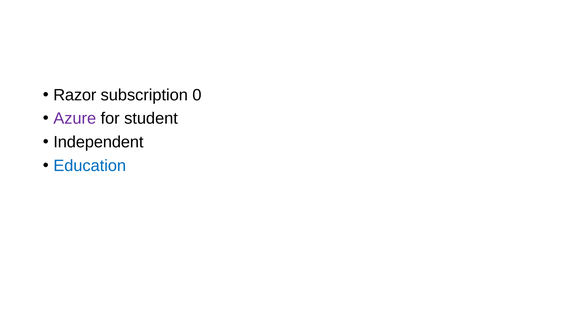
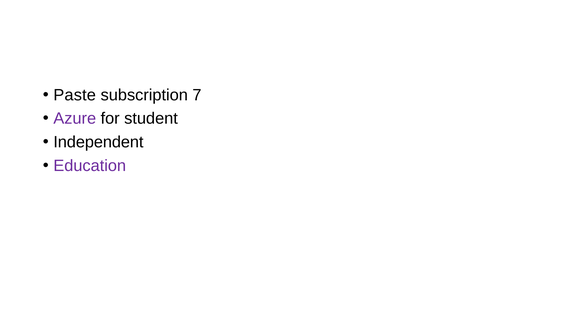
Razor: Razor -> Paste (75, 95)
0: 0 -> 7 (197, 95)
Education colour: blue -> purple (90, 166)
